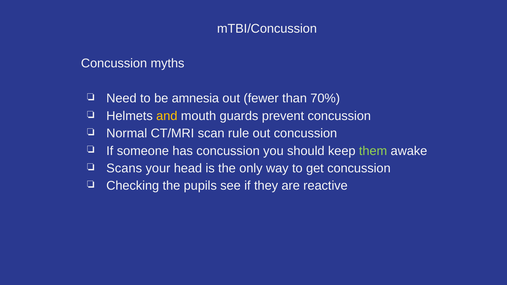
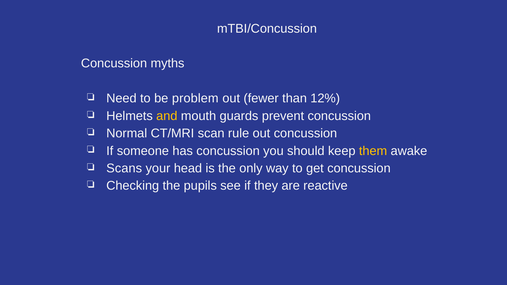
amnesia: amnesia -> problem (195, 98)
70%: 70% -> 12% (325, 98)
them colour: light green -> yellow (373, 151)
